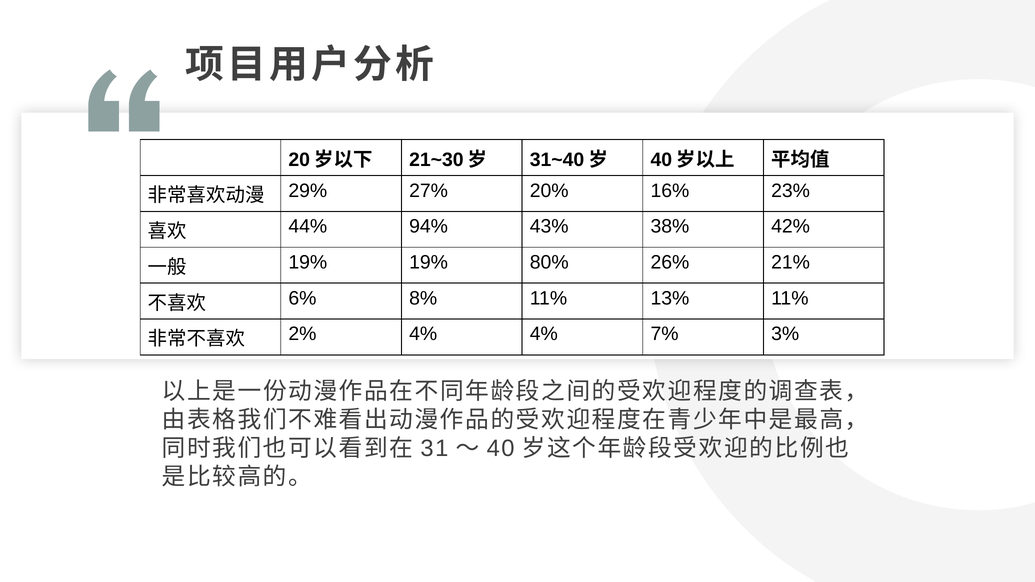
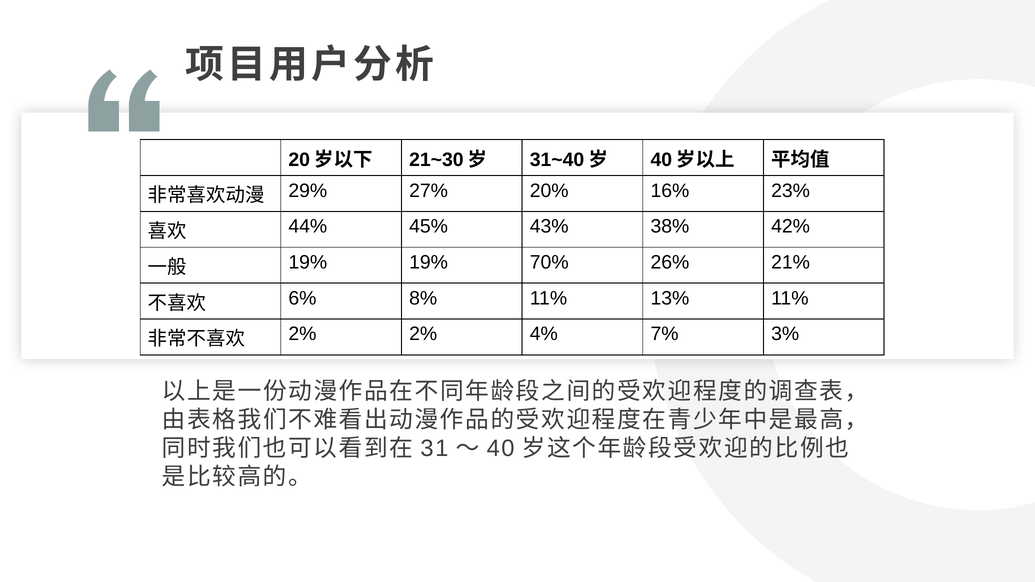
94%: 94% -> 45% (429, 227)
80%: 80% -> 70% (549, 262)
2% 4%: 4% -> 2% (423, 334)
